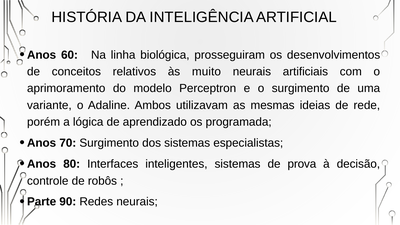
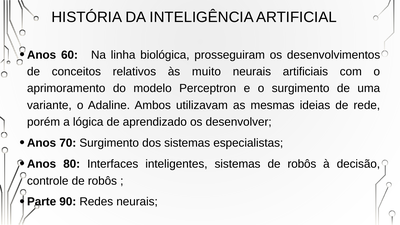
programada: programada -> desenvolver (239, 122)
sistemas de prova: prova -> robôs (302, 164)
